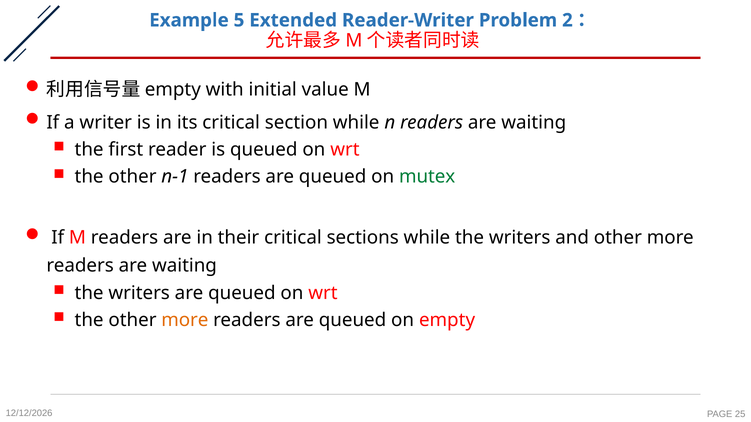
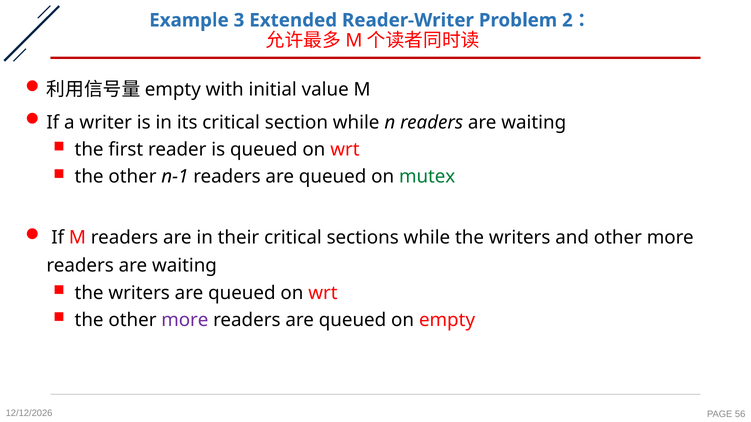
5: 5 -> 3 (239, 20)
more colour: orange -> purple (185, 321)
25: 25 -> 56 (740, 415)
